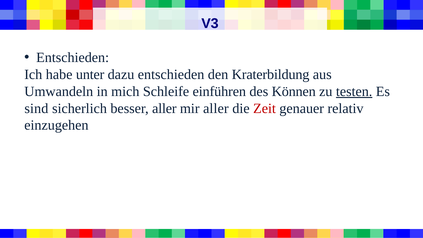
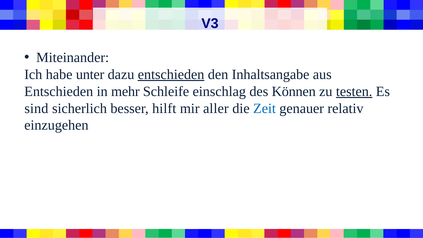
Entschieden: Entschieden -> Miteinander (73, 58)
entschieden underline: none -> present (171, 74)
Kraterbildung: Kraterbildung -> Inhaltsangabe (271, 74)
Umwandeln: Umwandeln -> Entschieden (59, 91)
mich: mich -> mehr (125, 91)
einführen: einführen -> einschlag (219, 91)
besser aller: aller -> hilft (164, 108)
Zeit colour: red -> blue (264, 108)
